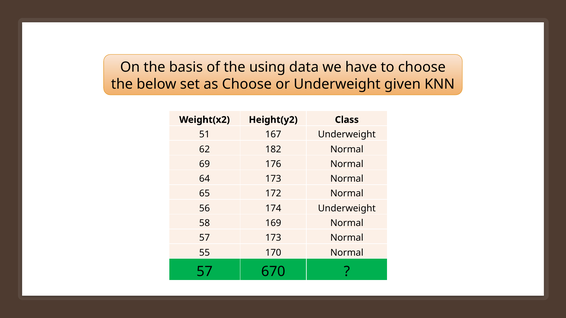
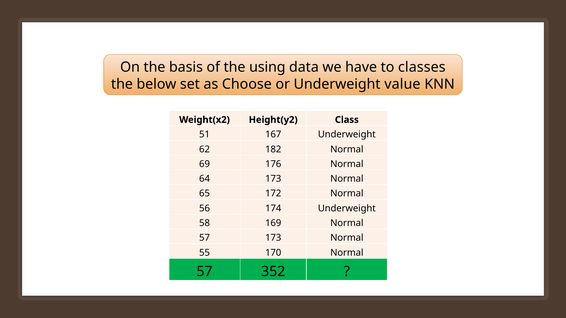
to choose: choose -> classes (422, 67)
given: given -> value (402, 84)
670: 670 -> 352 (273, 272)
